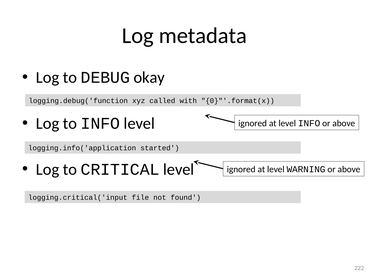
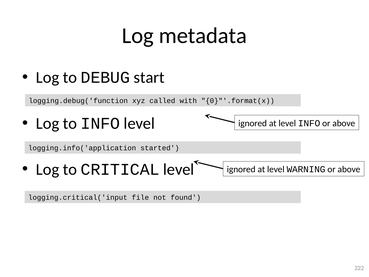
okay: okay -> start (149, 77)
